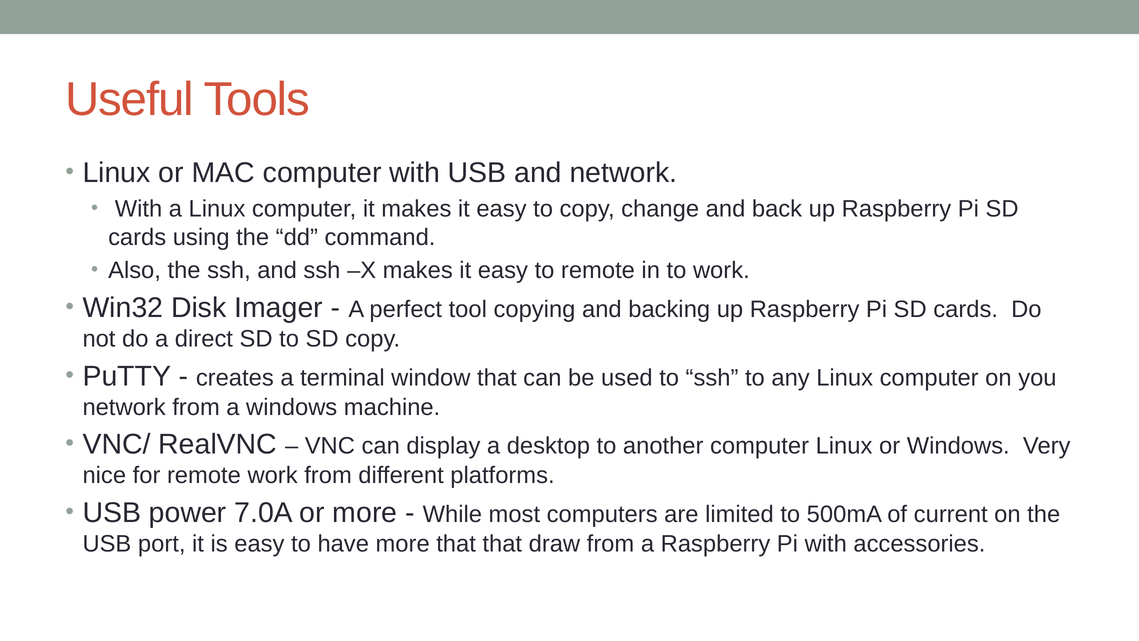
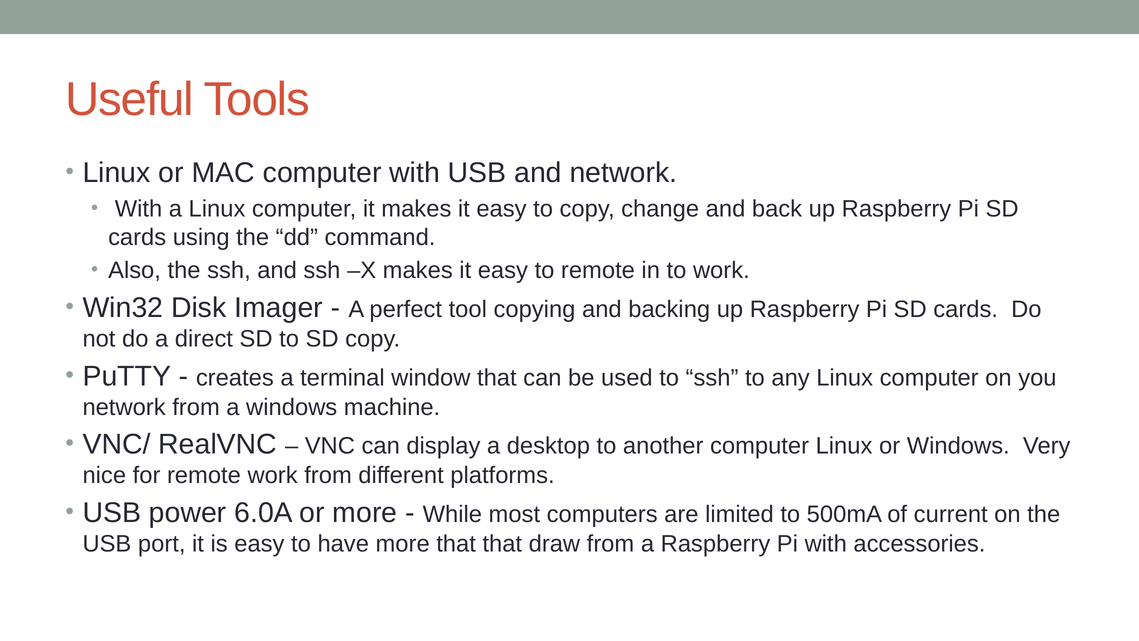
7.0A: 7.0A -> 6.0A (264, 513)
